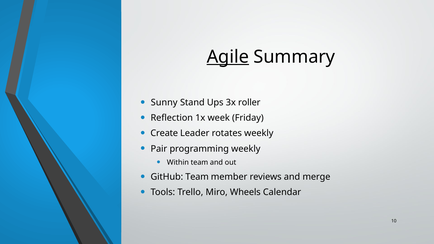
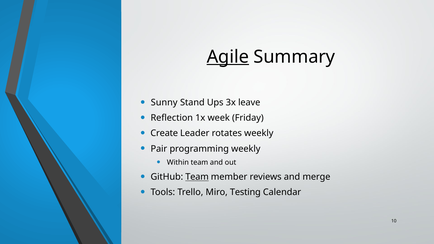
roller: roller -> leave (249, 103)
Team underline: none -> present (197, 177)
Wheels: Wheels -> Testing (245, 192)
